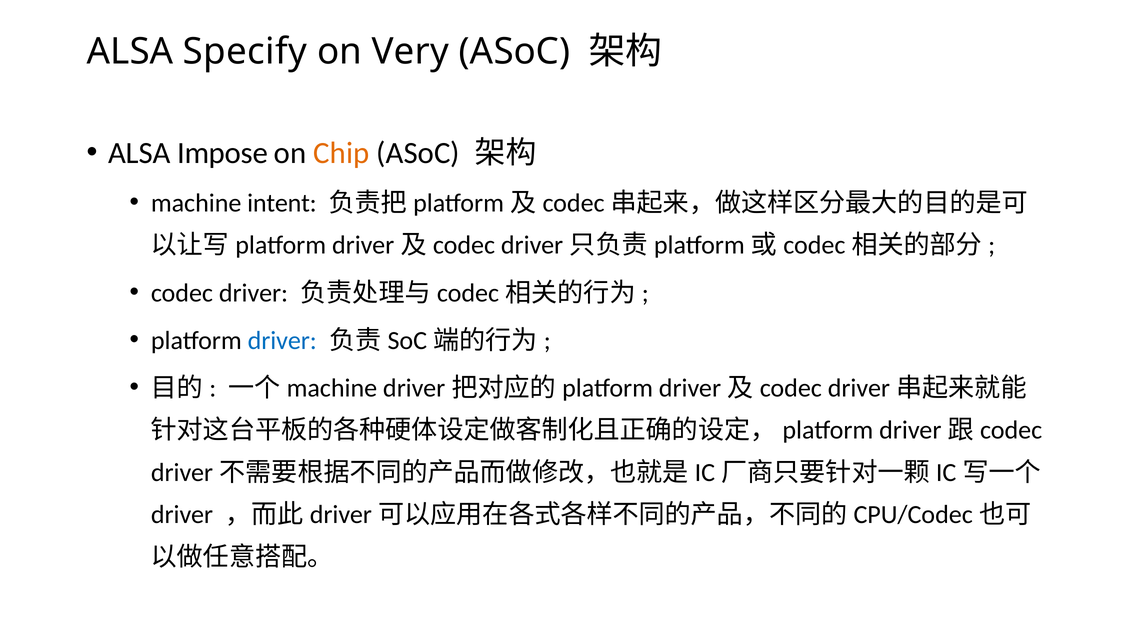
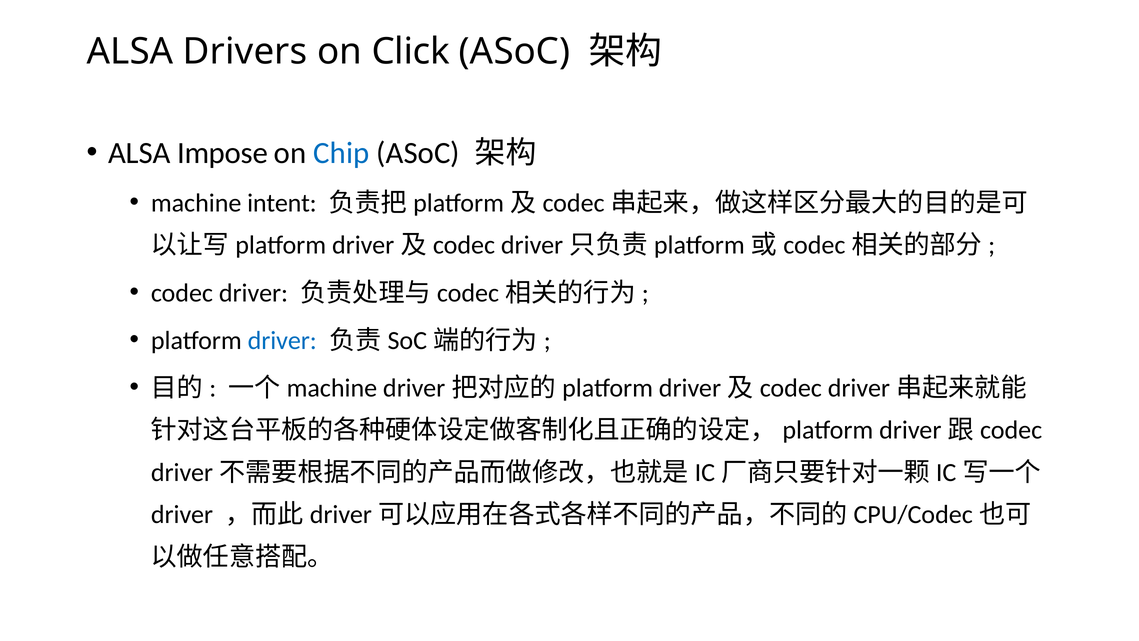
Specify: Specify -> Drivers (245, 51)
Very: Very -> Click (411, 51)
Chip colour: orange -> blue (341, 153)
